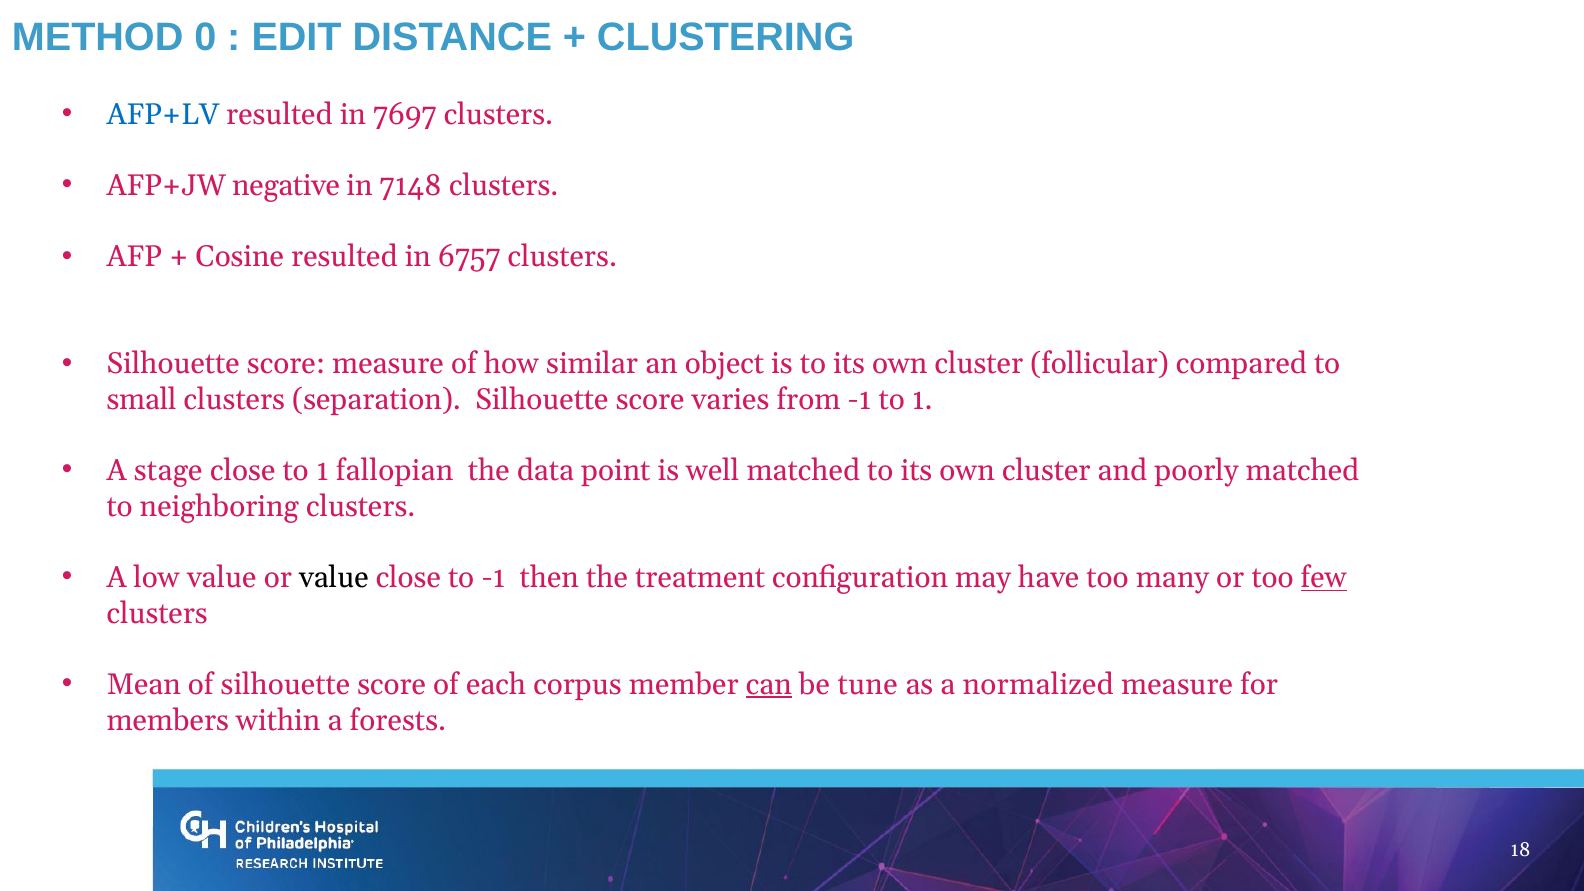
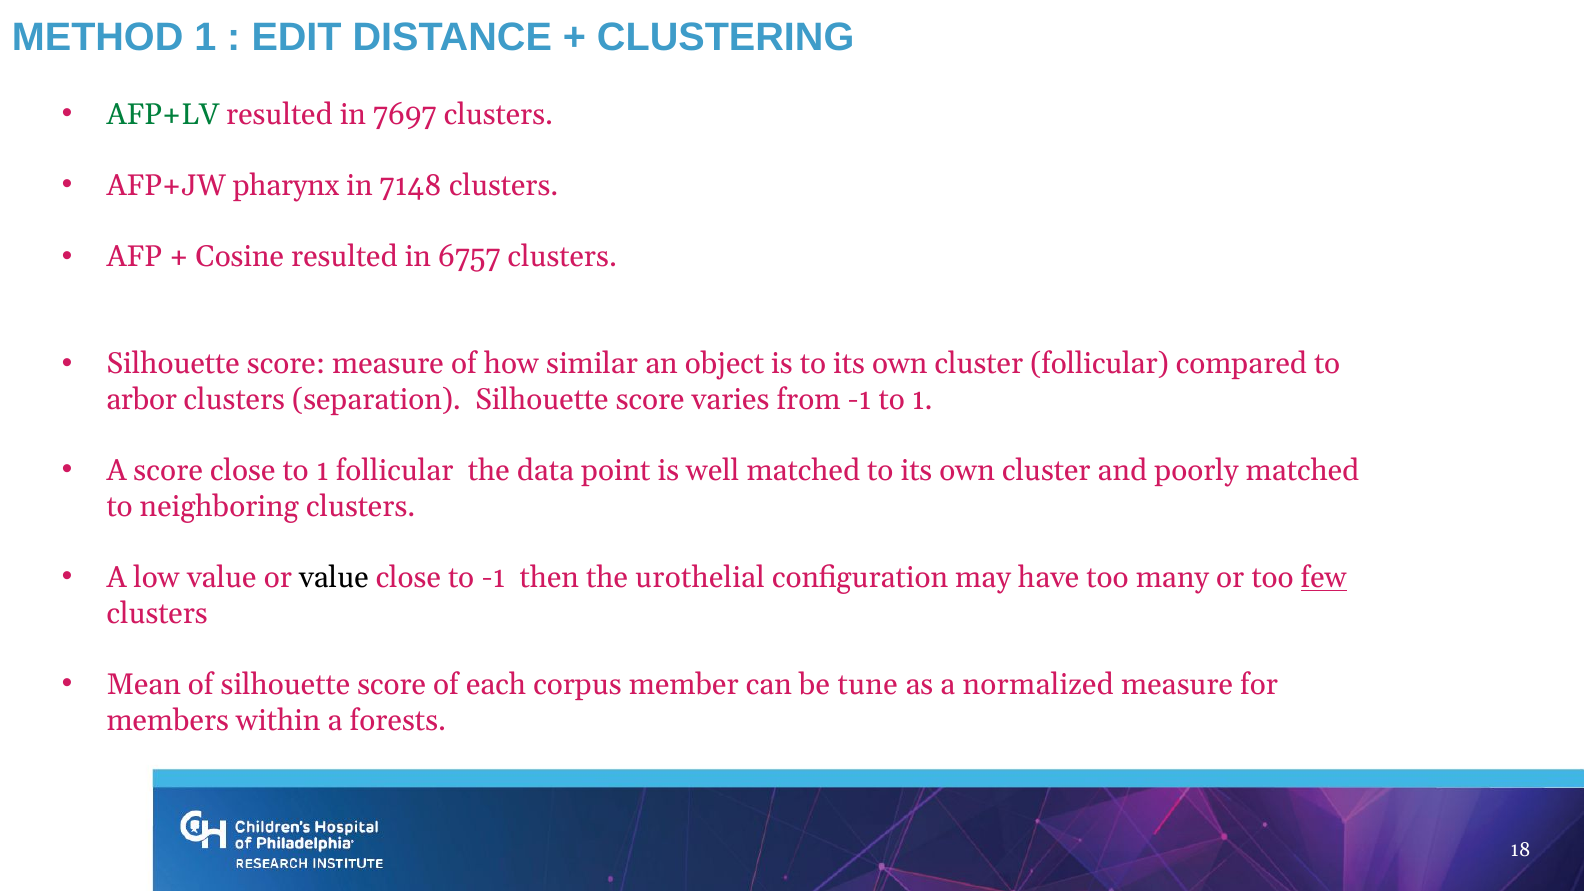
METHOD 0: 0 -> 1 (205, 37)
AFP+LV colour: blue -> green (163, 114)
negative: negative -> pharynx (286, 186)
small: small -> arbor (142, 399)
A stage: stage -> score (168, 471)
1 fallopian: fallopian -> follicular (395, 471)
treatment: treatment -> urothelial (700, 578)
can underline: present -> none (769, 685)
